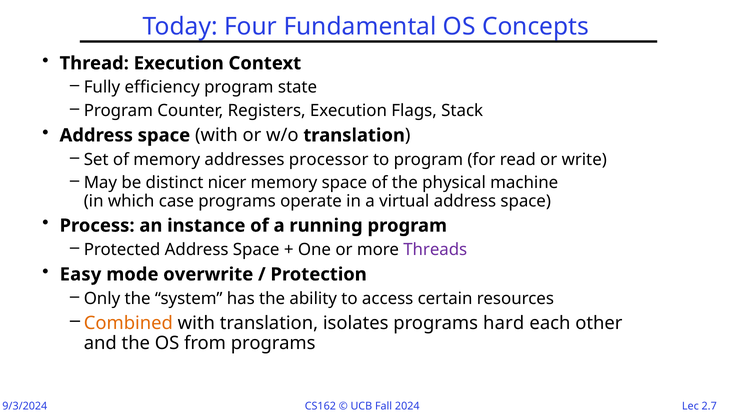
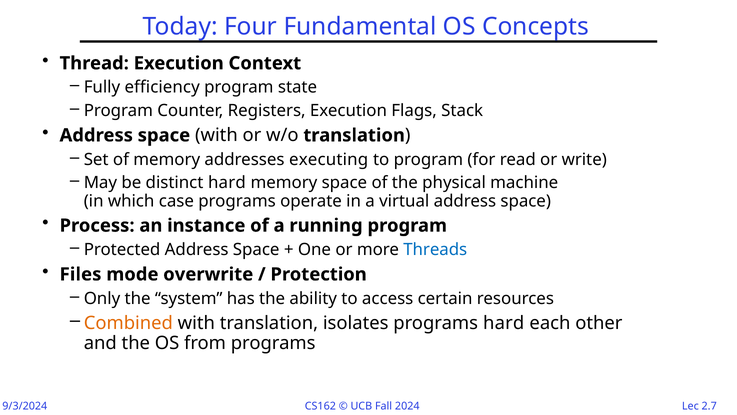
processor: processor -> executing (329, 159)
distinct nicer: nicer -> hard (227, 183)
Threads colour: purple -> blue (435, 249)
Easy: Easy -> Files (81, 274)
